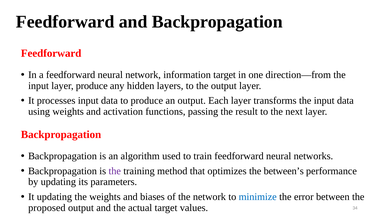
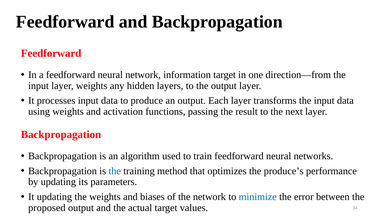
layer produce: produce -> weights (92, 86)
the colour: purple -> blue (115, 171)
between’s: between’s -> produce’s (284, 171)
